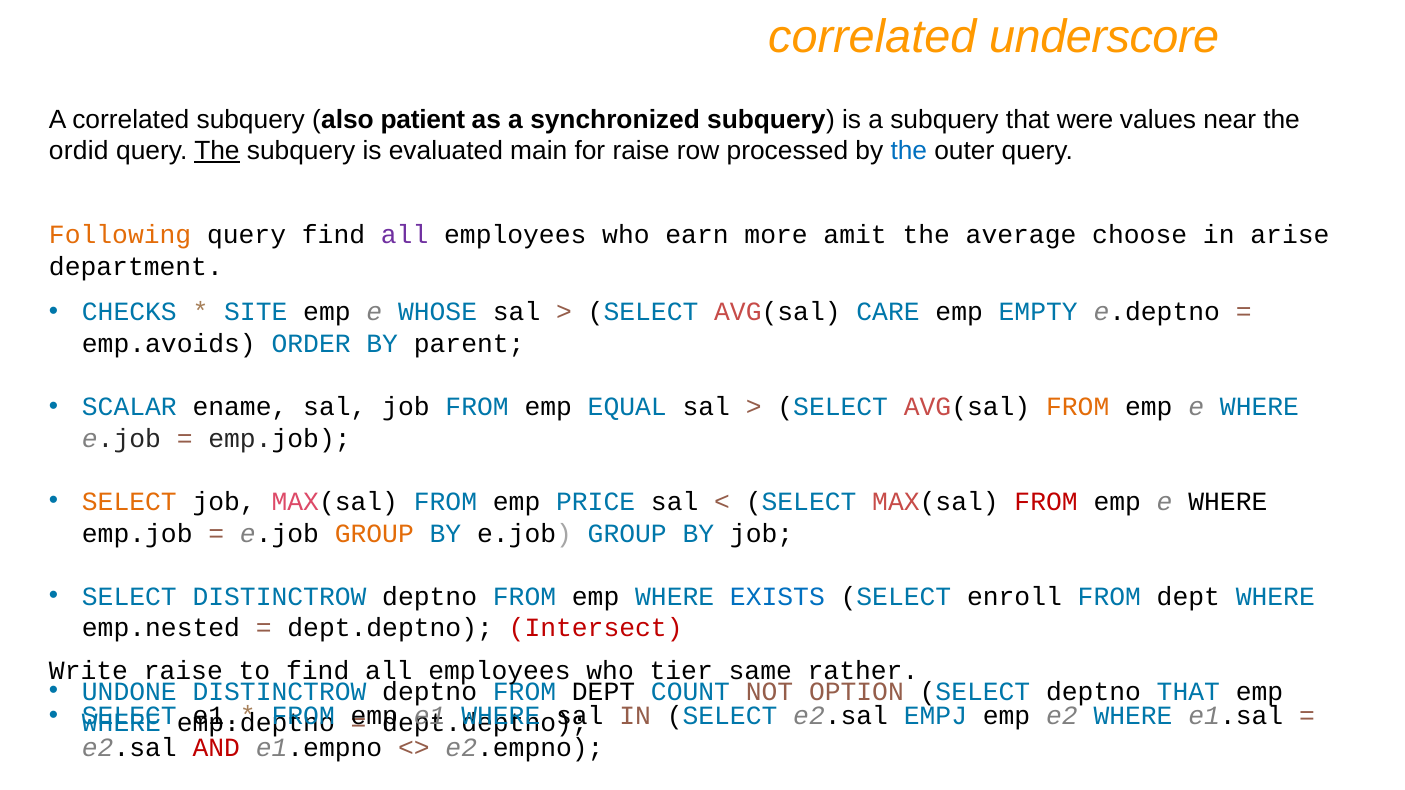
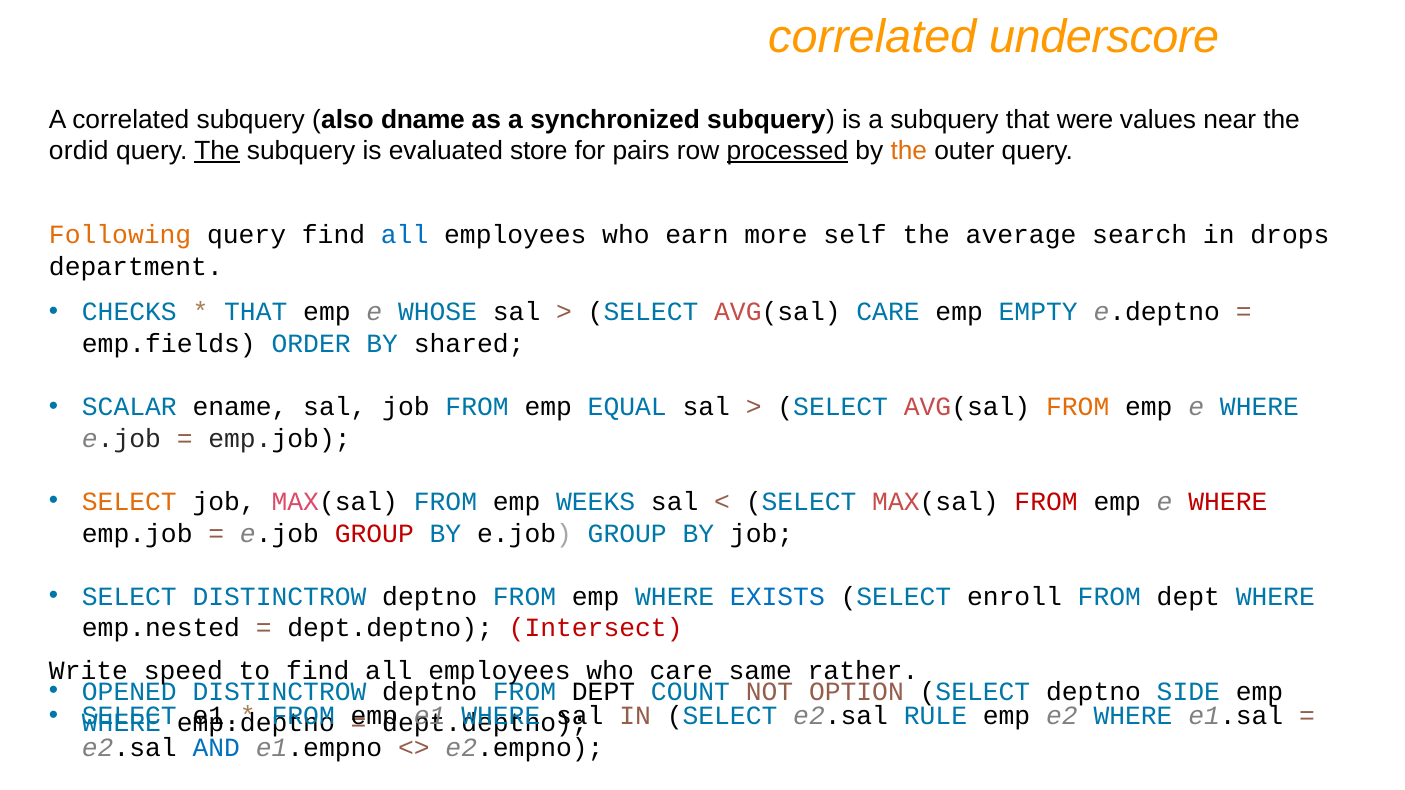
patient: patient -> dname (423, 119)
main: main -> store (539, 151)
for raise: raise -> pairs (641, 151)
processed underline: none -> present (787, 151)
the colour: blue -> orange (909, 151)
all colour: purple -> blue (405, 235)
amit: amit -> self (855, 235)
choose: choose -> search (1140, 235)
arise: arise -> drops (1290, 235)
SITE: SITE -> THAT (256, 312)
emp.avoids: emp.avoids -> emp.fields (169, 344)
parent: parent -> shared (469, 344)
PRICE: PRICE -> WEEKS (596, 502)
WHERE colour: black -> red (1228, 502)
GROUP colour: orange -> red (374, 534)
raise: raise -> speed (183, 671)
who tier: tier -> care (681, 671)
UNDONE: UNDONE -> OPENED (129, 692)
deptno THAT: THAT -> SIDE (1188, 692)
EMPJ: EMPJ -> RULE (935, 716)
AND colour: red -> blue (216, 748)
